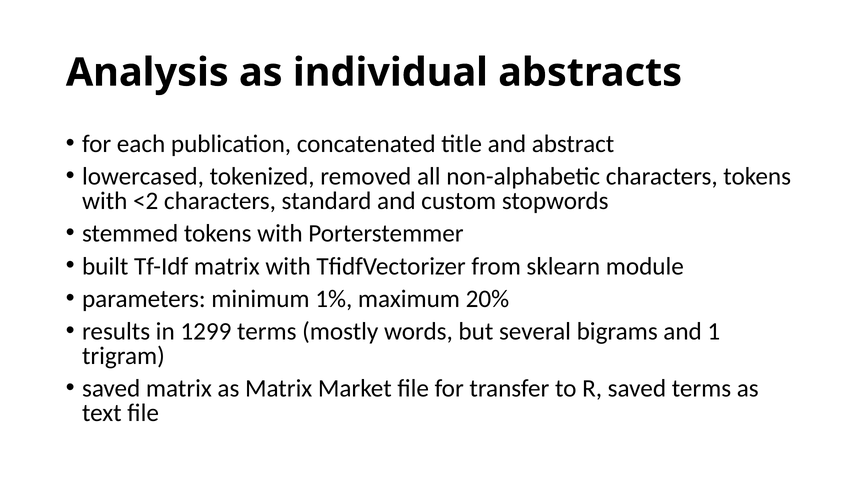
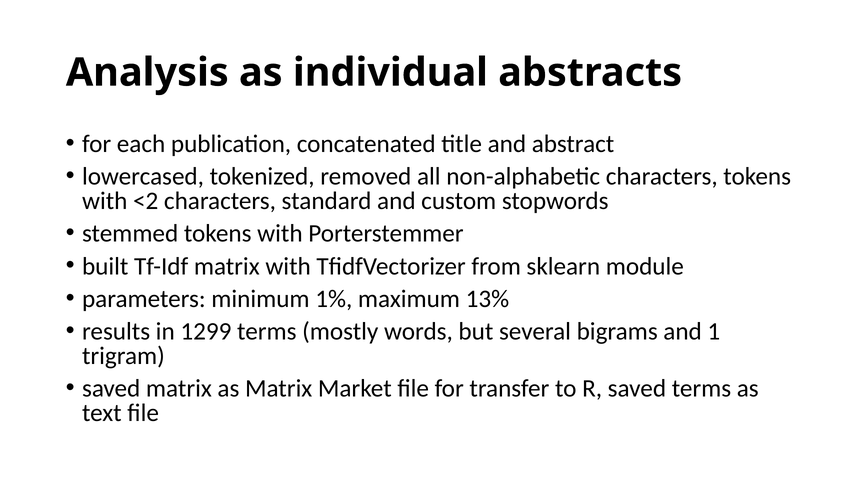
20%: 20% -> 13% (487, 299)
